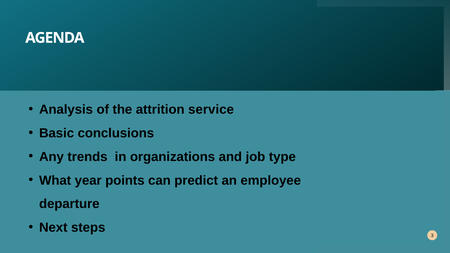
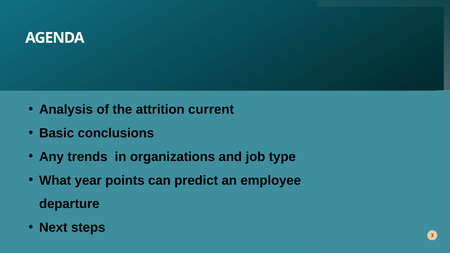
service: service -> current (211, 110)
